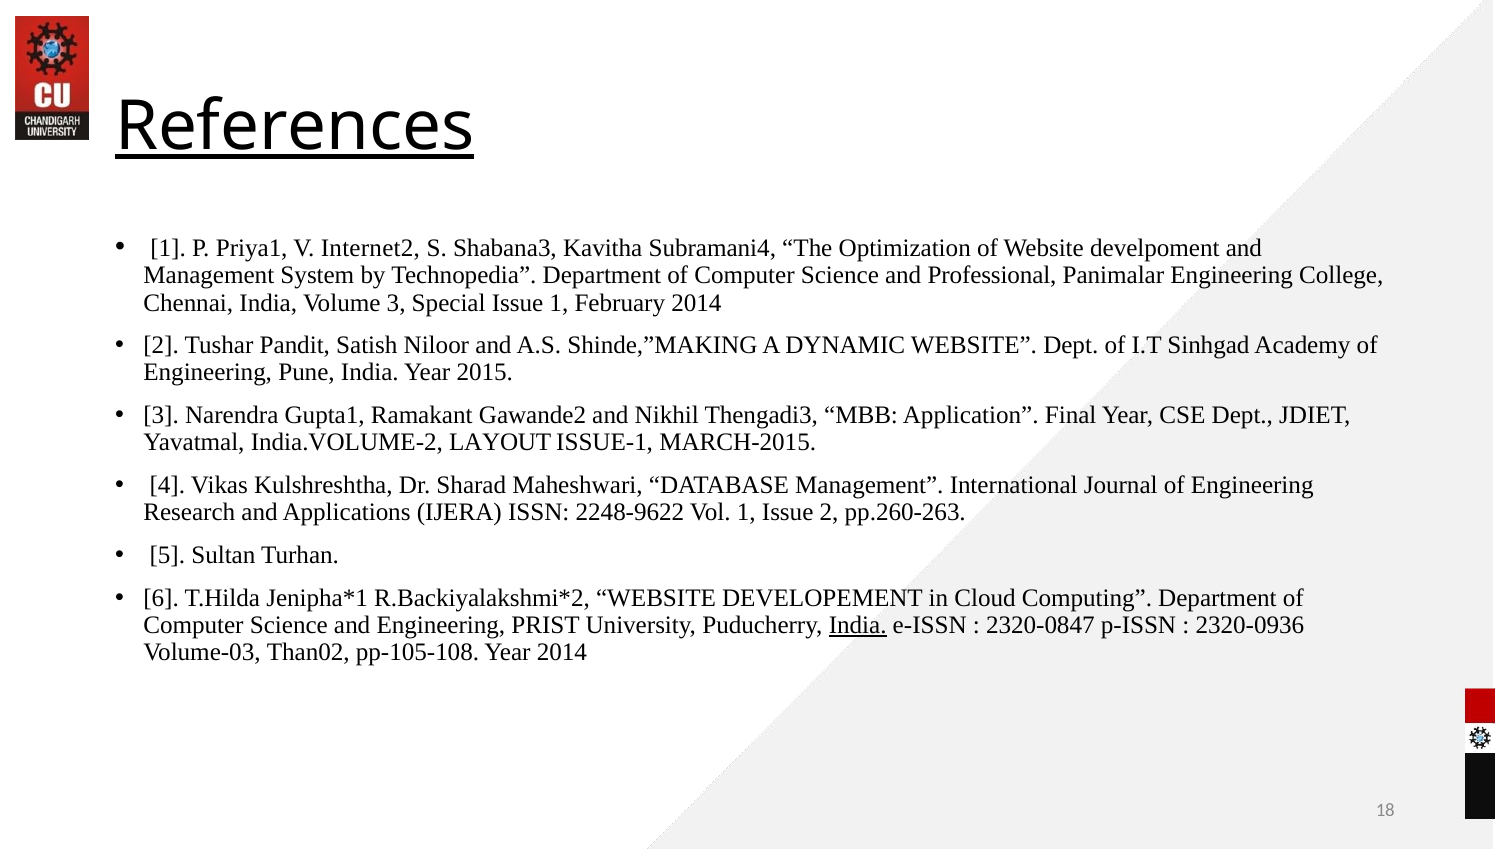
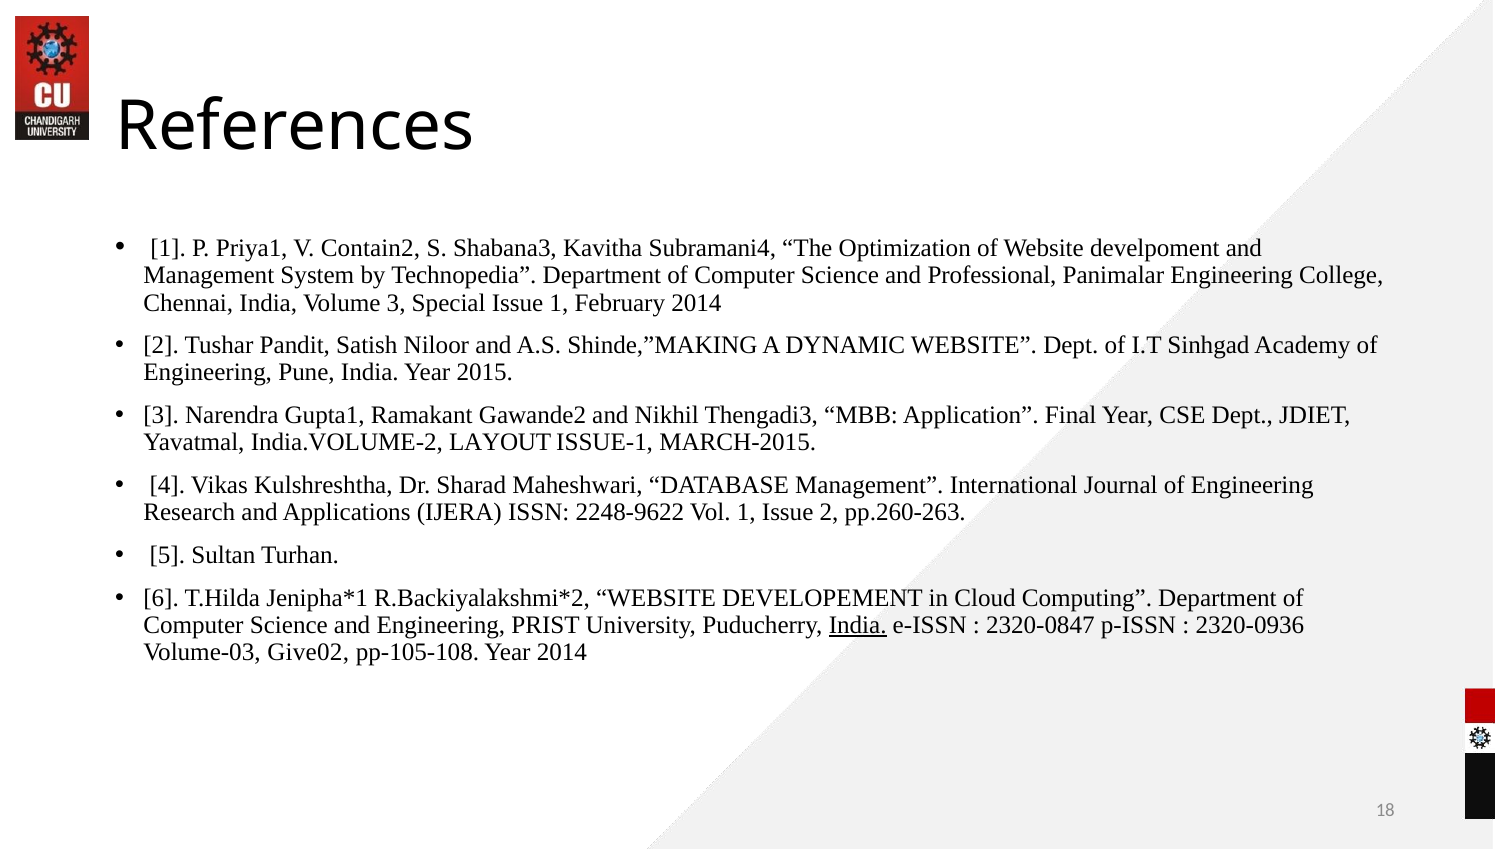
References underline: present -> none (295, 127)
Internet2: Internet2 -> Contain2 (370, 248)
Than02: Than02 -> Give02 (308, 653)
